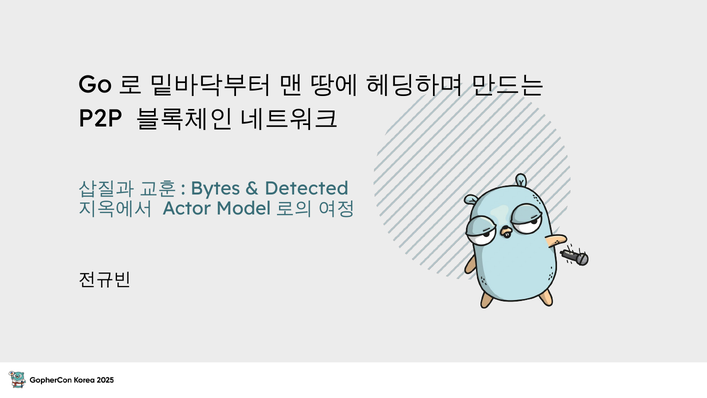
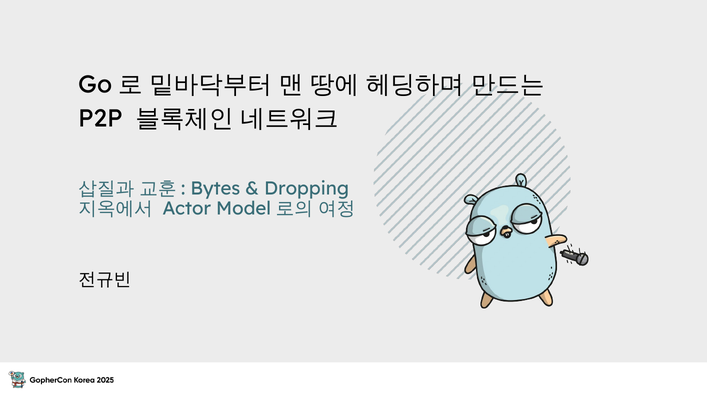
Detected: Detected -> Dropping (307, 188)
